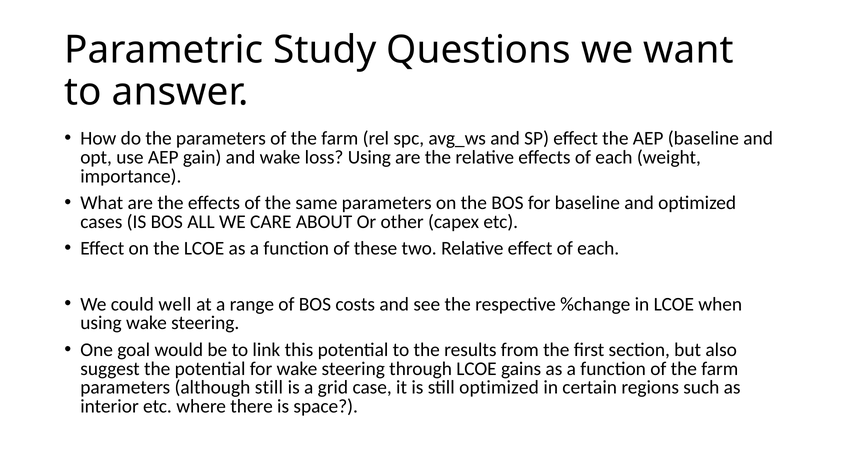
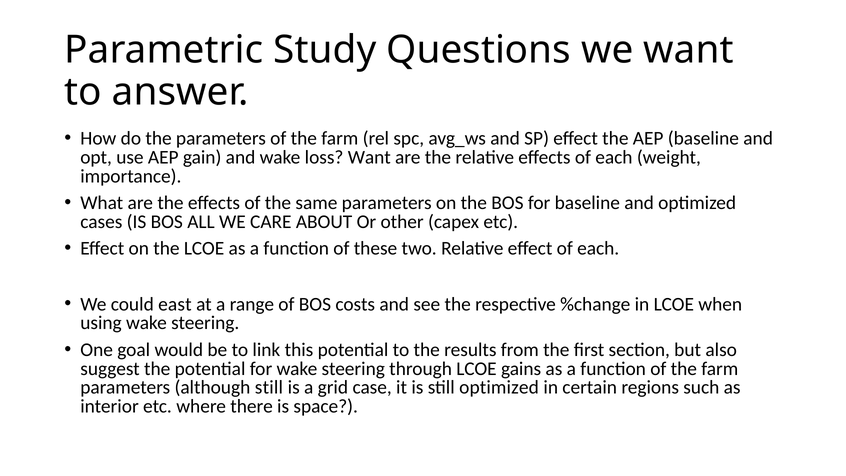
loss Using: Using -> Want (369, 157)
well: well -> east (175, 304)
